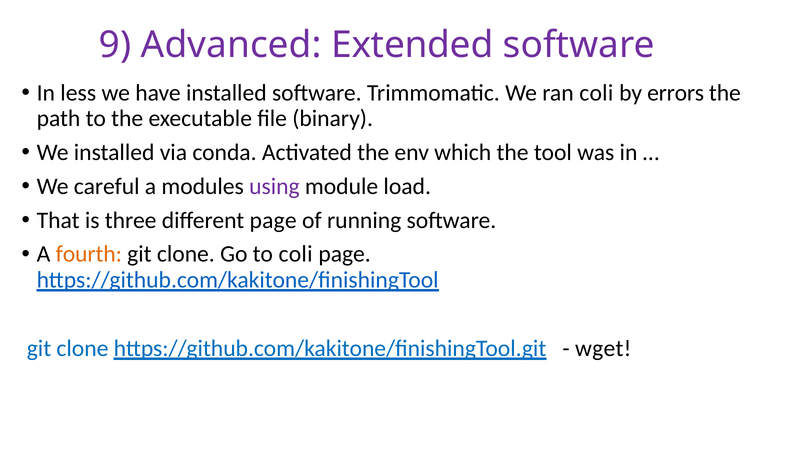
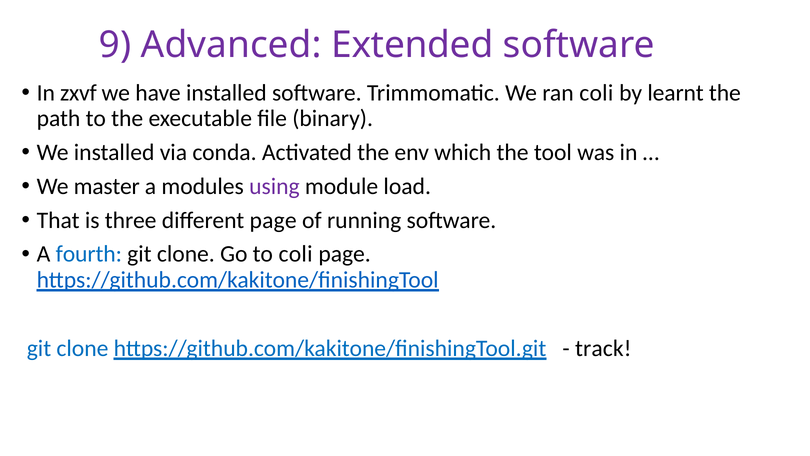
less: less -> zxvf (78, 93)
errors: errors -> learnt (676, 93)
careful: careful -> master (107, 186)
fourth colour: orange -> blue (89, 254)
wget: wget -> track (603, 348)
